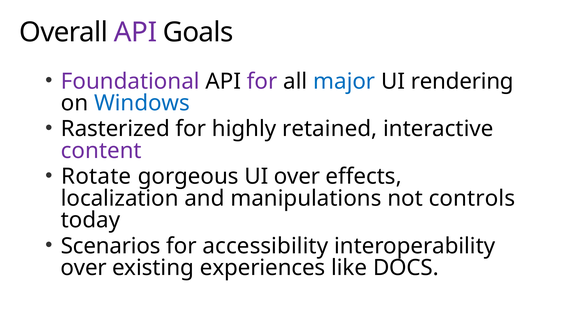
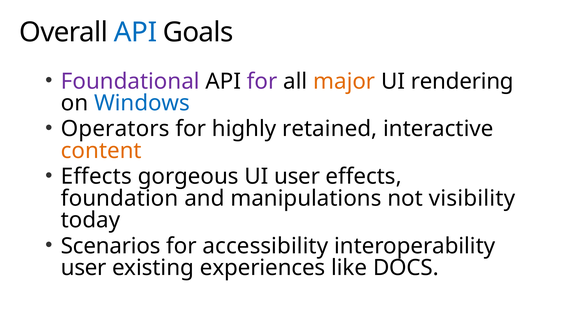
API colour: purple -> blue (136, 32)
major colour: blue -> orange (344, 81)
Rasterized: Rasterized -> Operators (115, 129)
content colour: purple -> orange (101, 151)
Rotate: Rotate -> Effects (96, 177)
UI over: over -> user (297, 177)
localization: localization -> foundation (120, 199)
controls: controls -> visibility (472, 199)
over: over -> user (84, 268)
